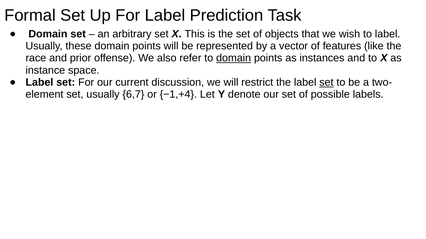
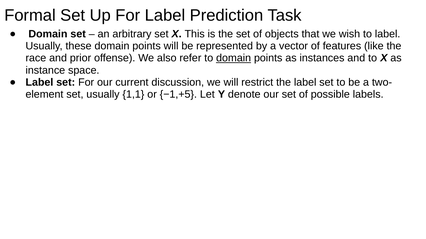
set underline: present -> none (326, 83)
6,7: 6,7 -> 1,1 (133, 95)
−1,+4: −1,+4 -> −1,+5 (178, 95)
